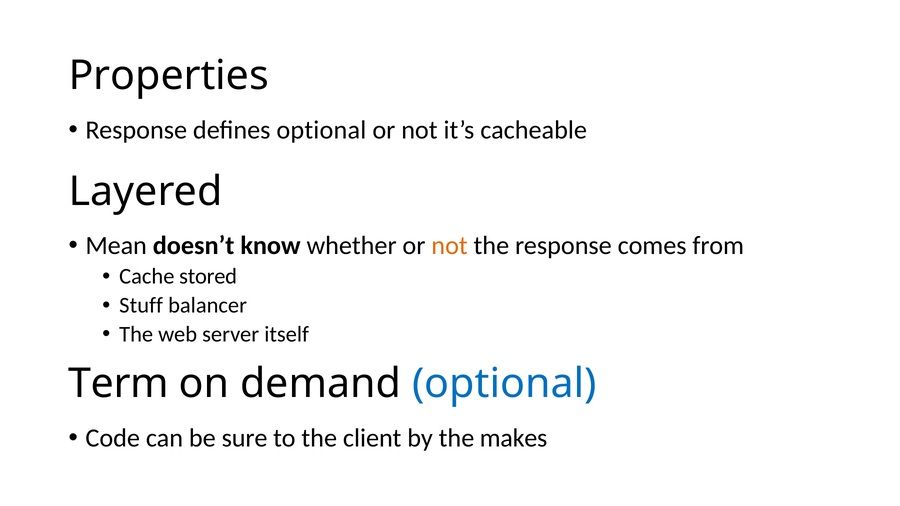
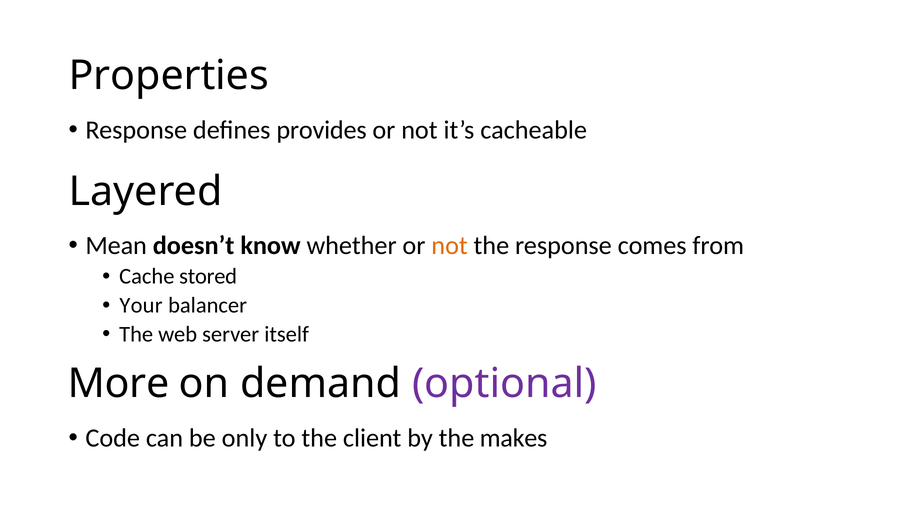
defines optional: optional -> provides (322, 130)
Stuff: Stuff -> Your (141, 306)
Term: Term -> More (119, 384)
optional colour: blue -> purple (504, 384)
sure: sure -> only (244, 438)
